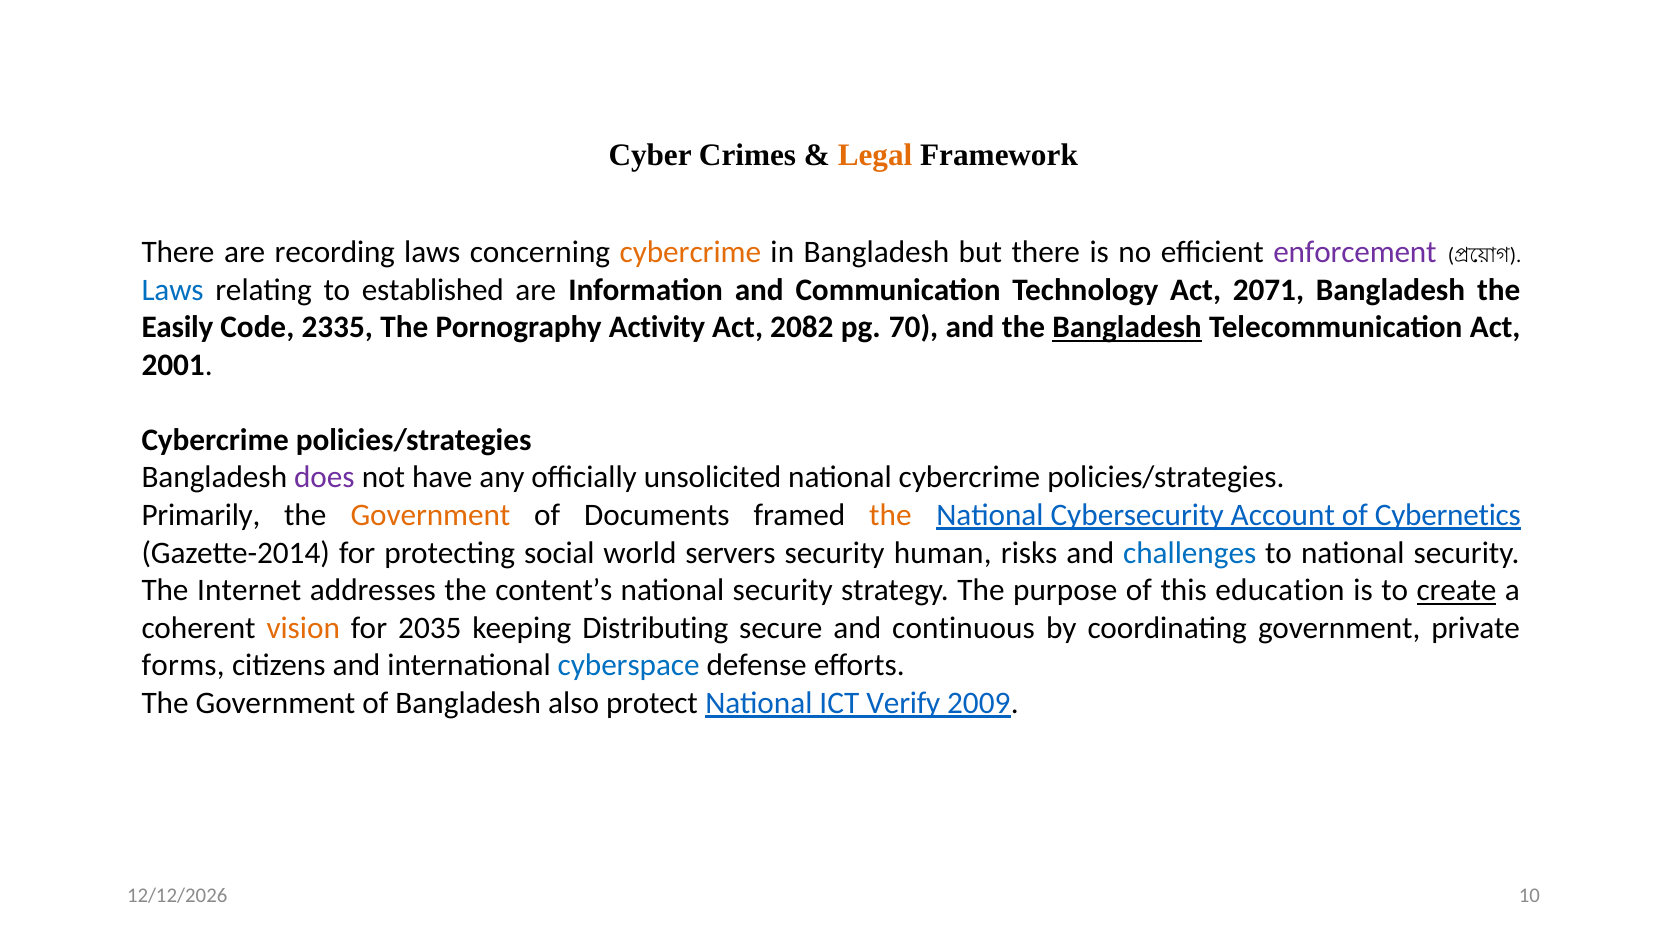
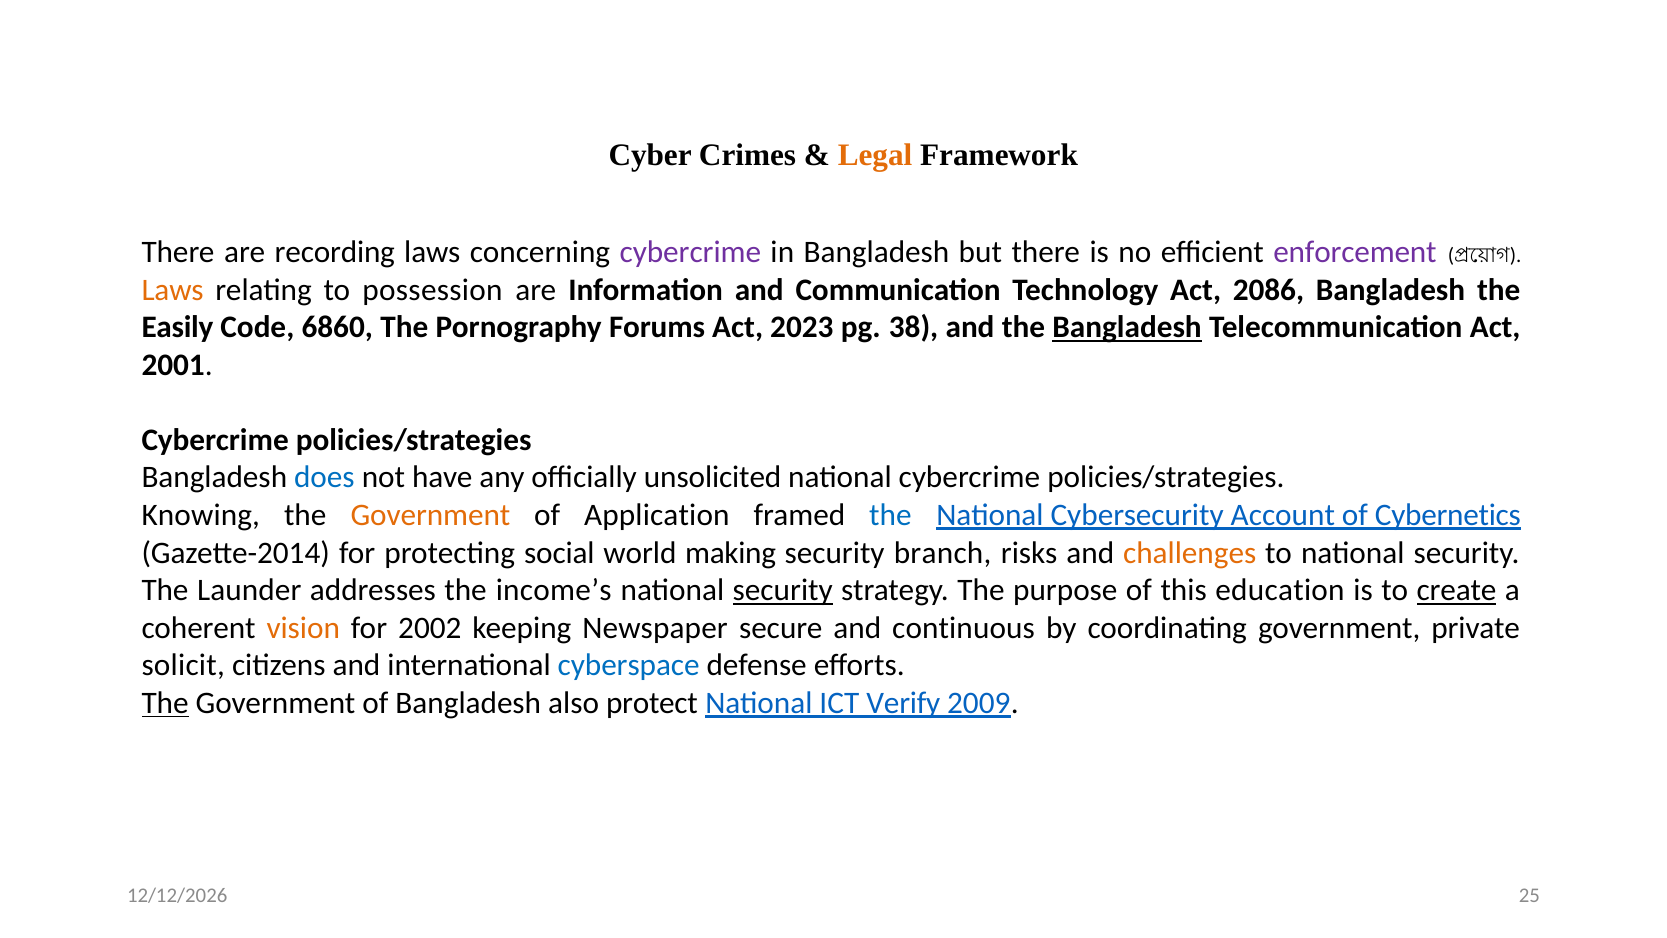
cybercrime colour: orange -> purple (690, 252)
Laws colour: blue -> orange (173, 290)
established: established -> possession (433, 290)
2071: 2071 -> 2086 (1268, 290)
2335: 2335 -> 6860 (337, 327)
Activity: Activity -> Forums (657, 327)
2082: 2082 -> 2023 (802, 327)
70: 70 -> 38 (914, 327)
does colour: purple -> blue (324, 477)
Primarily: Primarily -> Knowing (201, 515)
Documents: Documents -> Application (657, 515)
the colour: orange -> blue (890, 515)
servers: servers -> making (731, 553)
human: human -> branch (943, 553)
challenges colour: blue -> orange (1190, 553)
Internet: Internet -> Launder (249, 590)
content’s: content’s -> income’s (554, 590)
security underline: none -> present (783, 590)
2035: 2035 -> 2002 (430, 628)
Distributing: Distributing -> Newspaper (655, 628)
forms: forms -> solicit (183, 665)
The underline: none -> present (165, 703)
10: 10 -> 25 (1529, 895)
